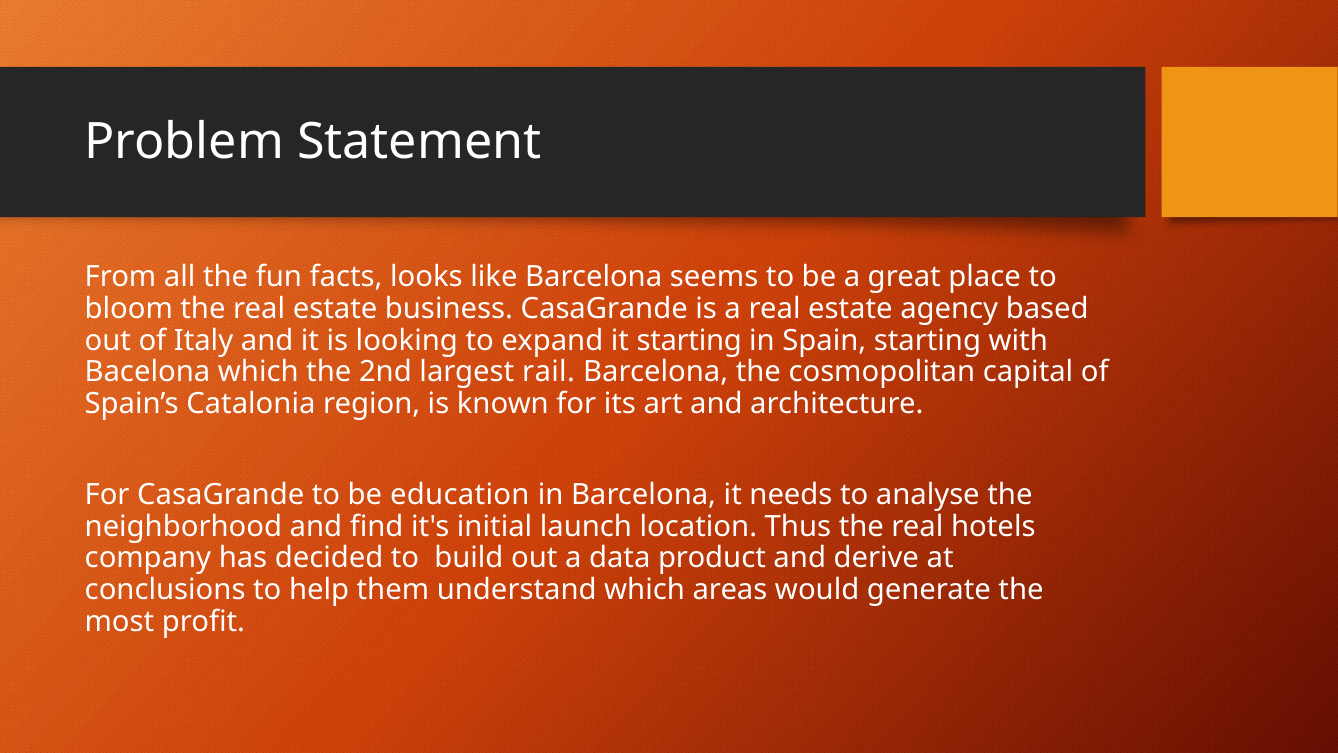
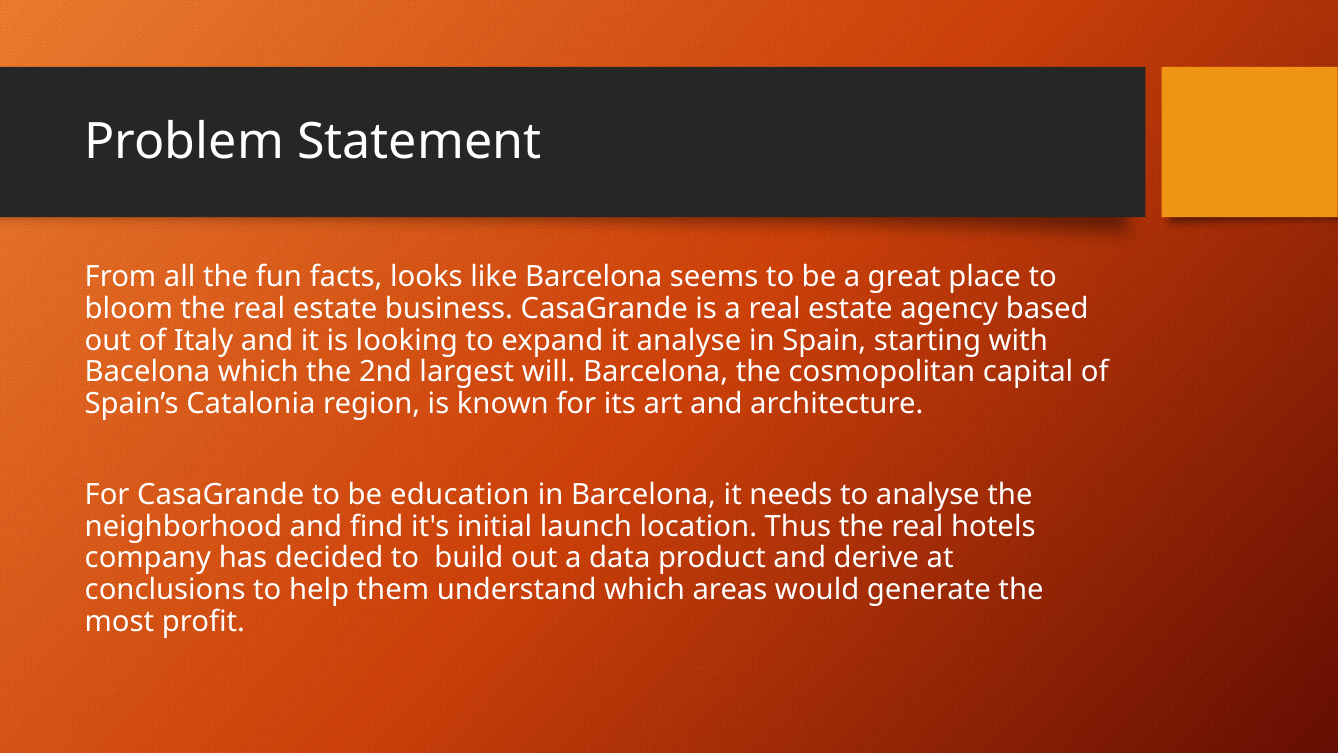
it starting: starting -> analyse (689, 340)
rail: rail -> will (549, 372)
